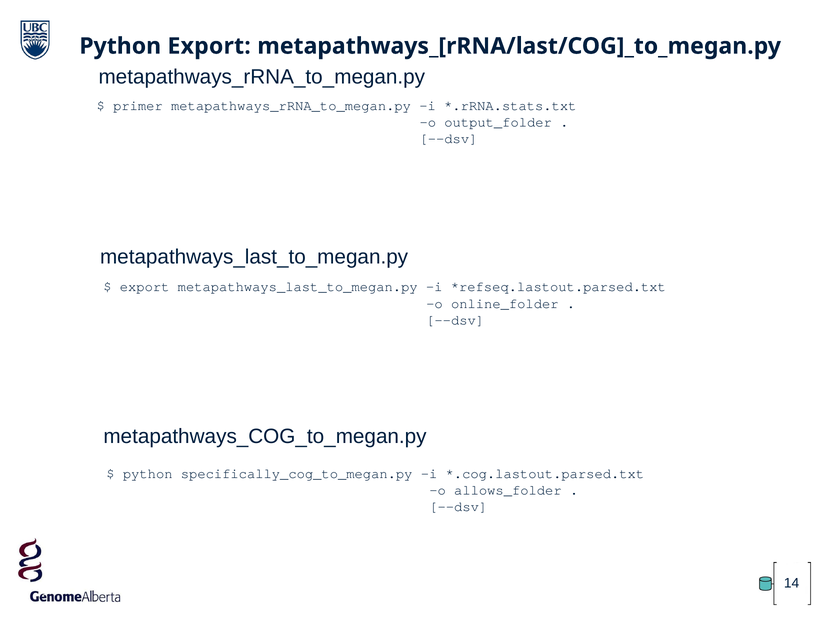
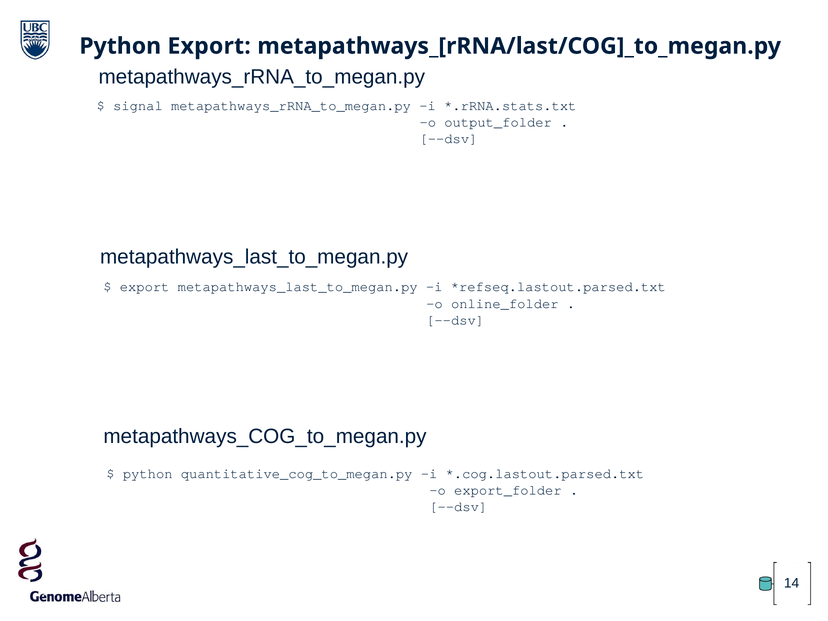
primer: primer -> signal (138, 106)
specifically_cog_to_megan.py: specifically_cog_to_megan.py -> quantitative_cog_to_megan.py (297, 474)
allows_folder: allows_folder -> export_folder (508, 490)
